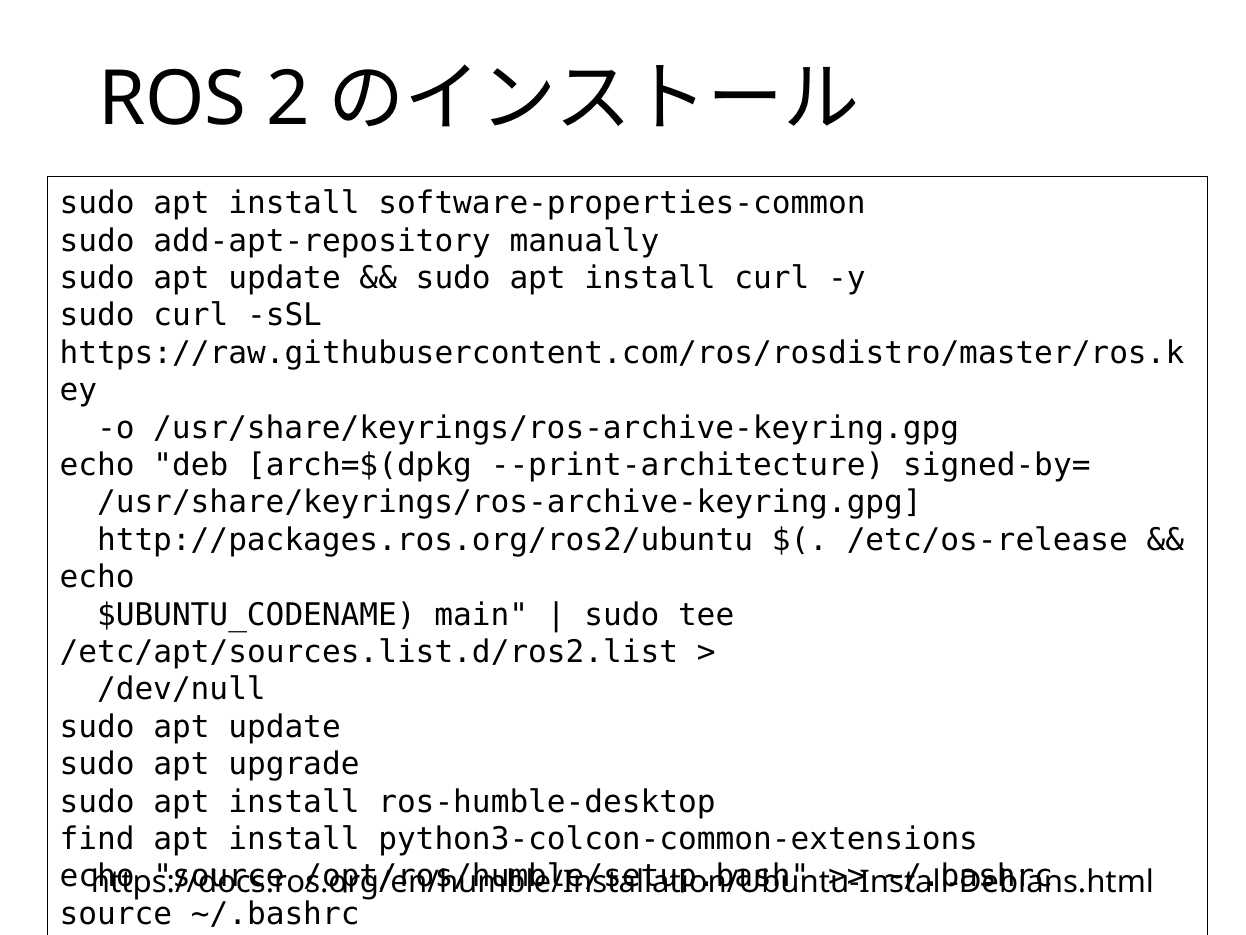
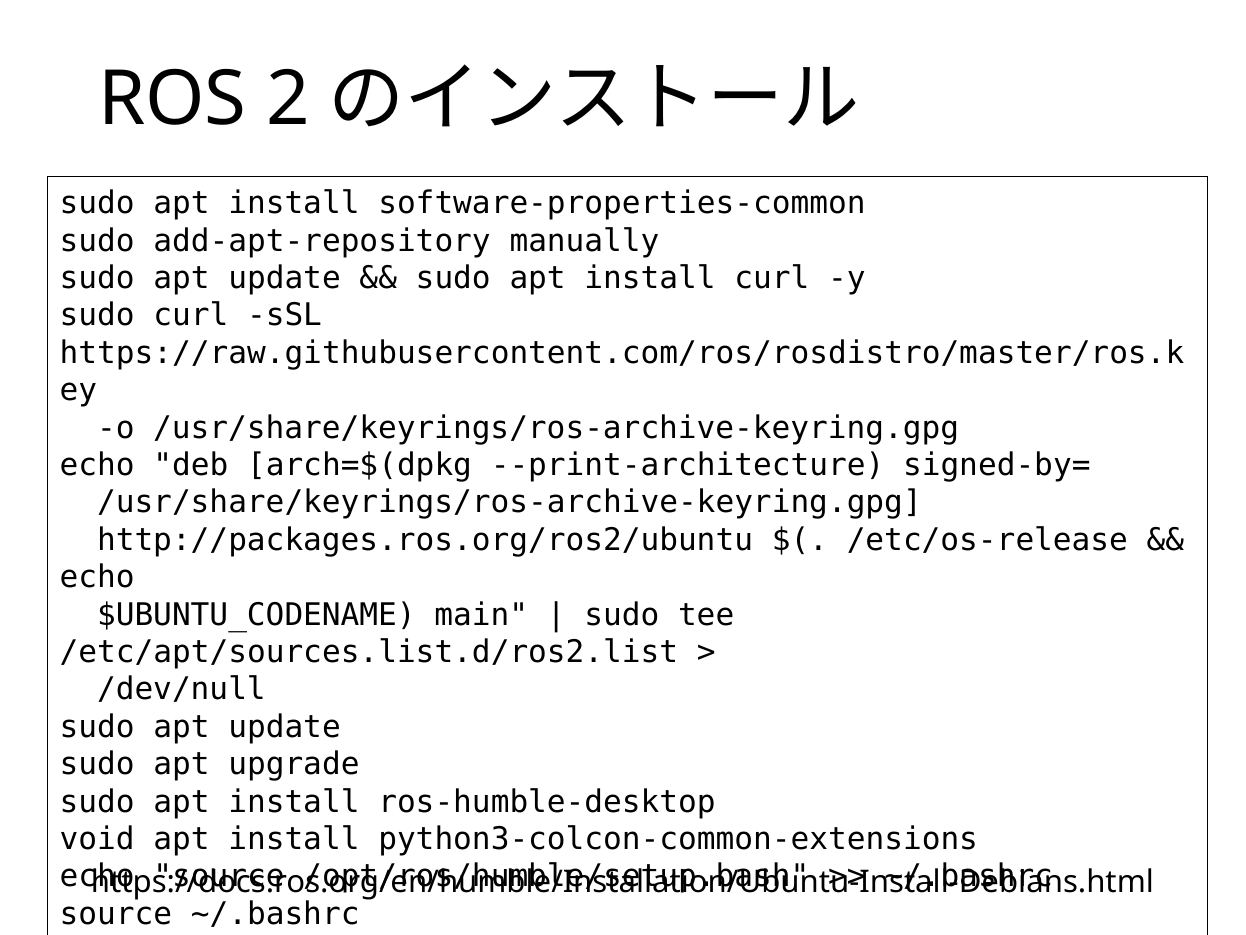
find: find -> void (97, 839)
